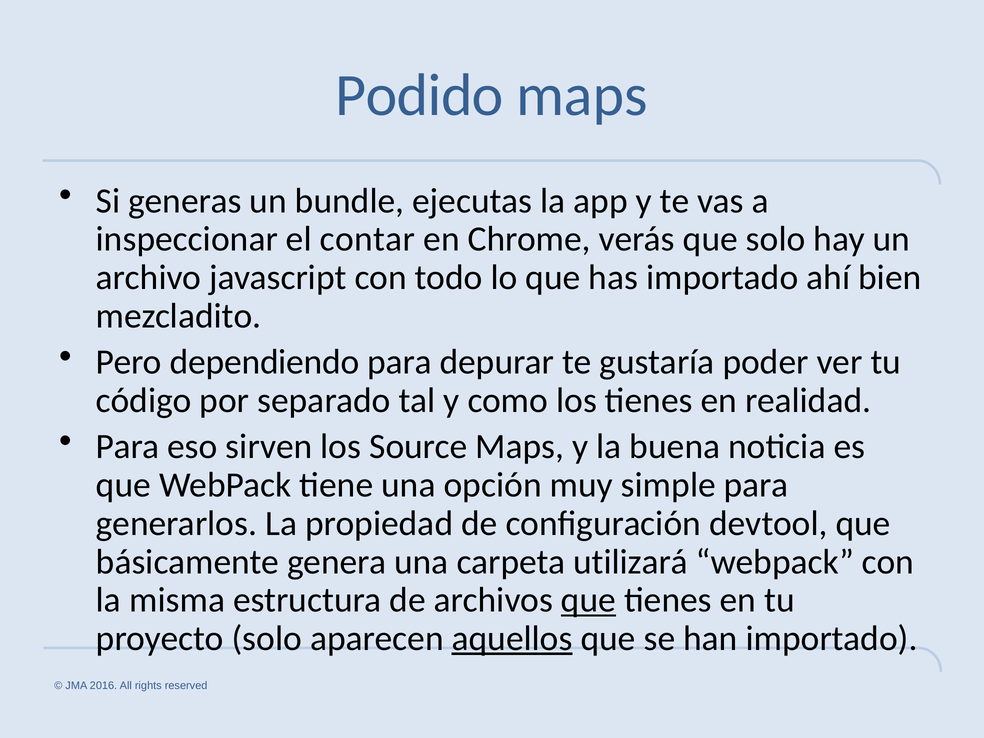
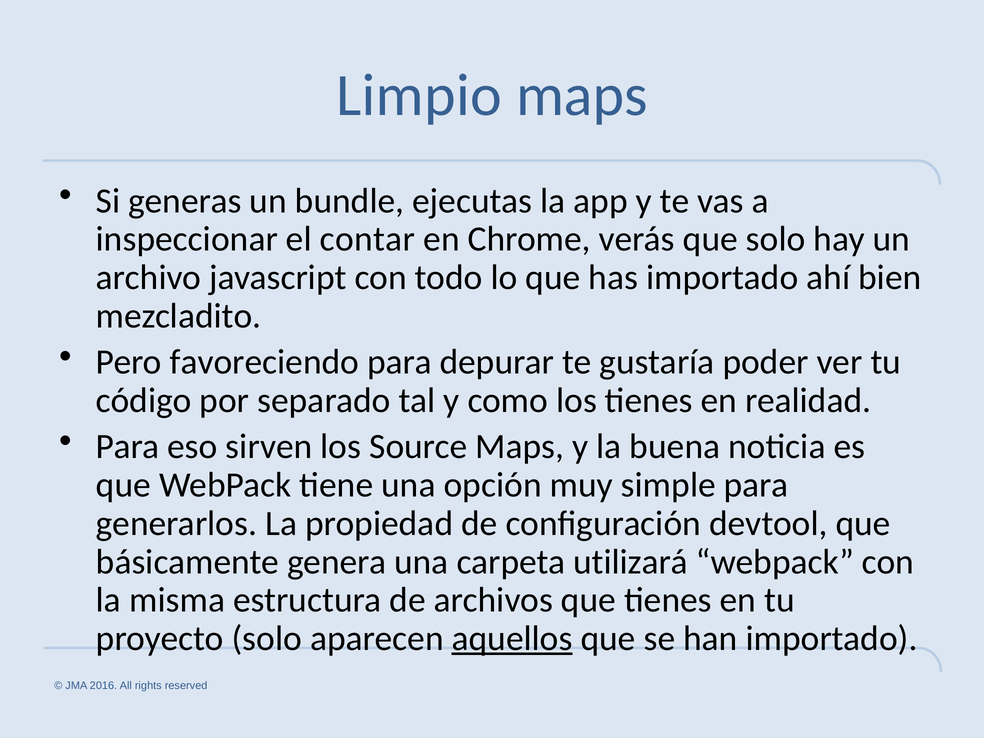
Podido: Podido -> Limpio (419, 95)
dependiendo: dependiendo -> favoreciendo (264, 362)
que underline: present -> none (588, 600)
